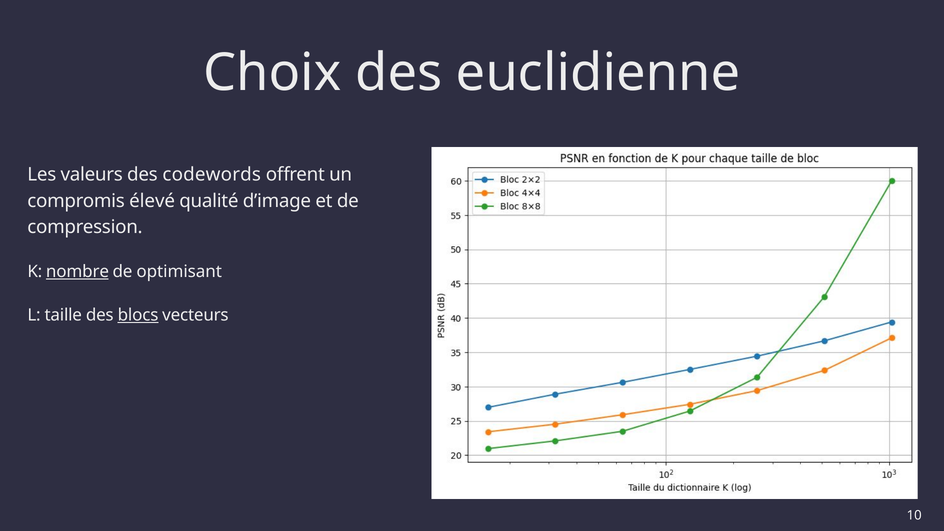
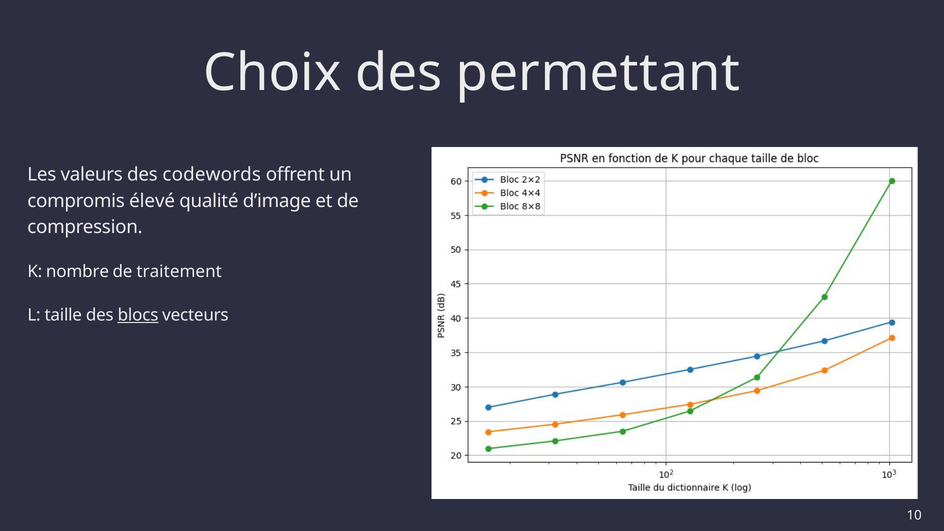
euclidienne: euclidienne -> permettant (598, 73)
nombre underline: present -> none (77, 271)
optimisant: optimisant -> traitement (179, 271)
